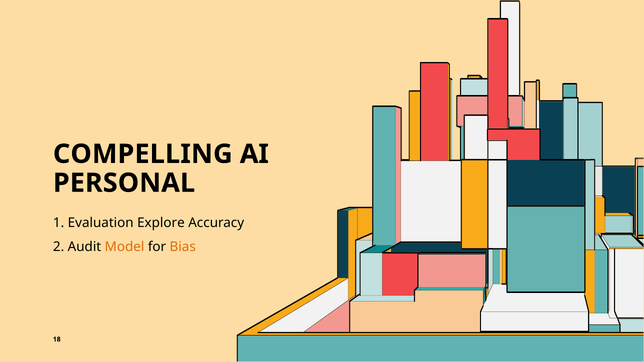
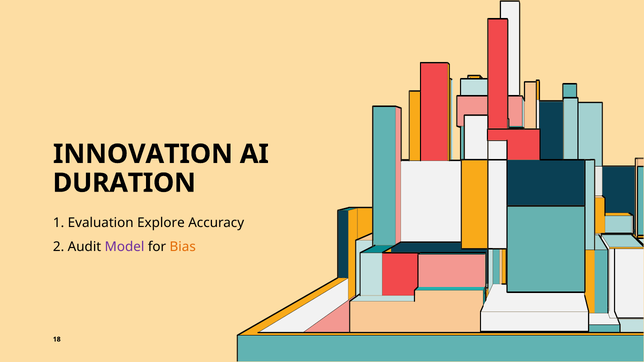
COMPELLING: COMPELLING -> INNOVATION (143, 154)
PERSONAL: PERSONAL -> DURATION (124, 183)
Model colour: orange -> purple (125, 247)
